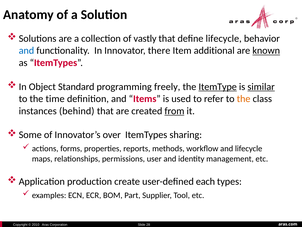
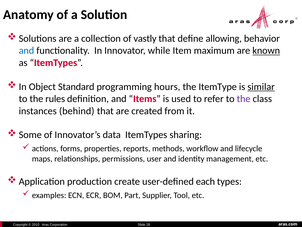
define lifecycle: lifecycle -> allowing (224, 38)
there: there -> while (159, 51)
additional: additional -> maximum (214, 51)
freely: freely -> hours (167, 87)
ItemType underline: present -> none (218, 87)
time: time -> rules (55, 99)
the colour: orange -> purple (244, 99)
from underline: present -> none (174, 111)
over: over -> data (112, 135)
